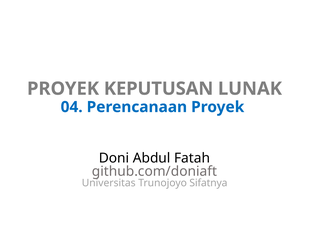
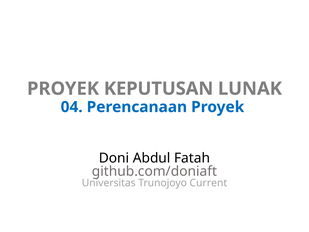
Sifatnya: Sifatnya -> Current (208, 183)
